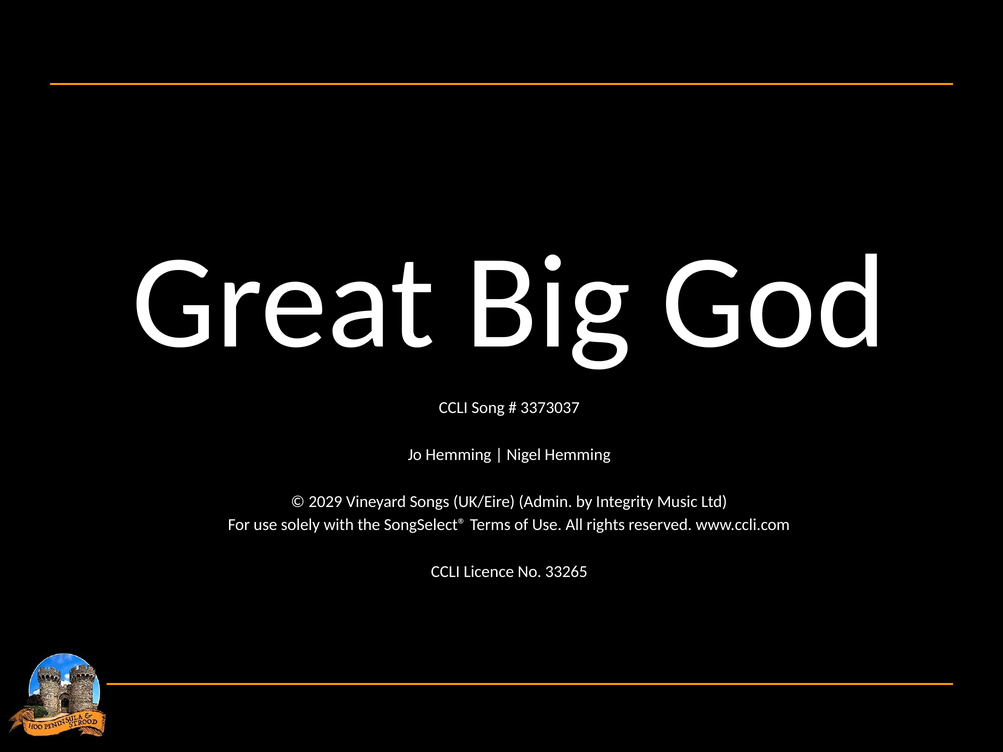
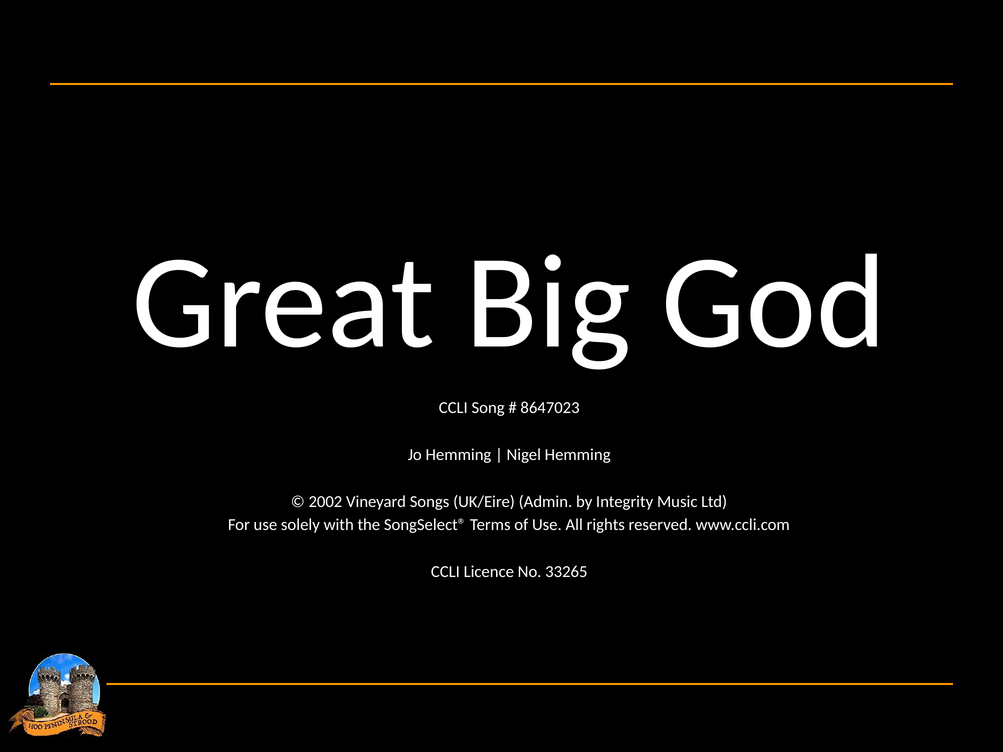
3373037: 3373037 -> 8647023 (550, 408)
2029: 2029 -> 2002 (325, 502)
